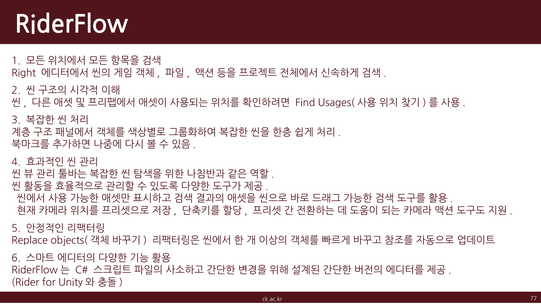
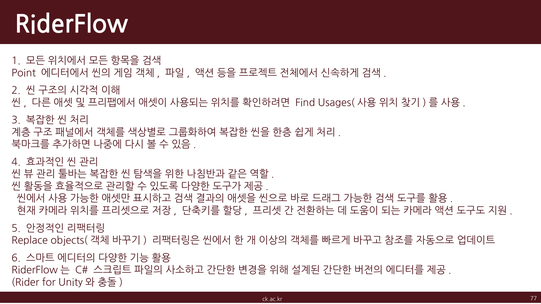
Right: Right -> Point (24, 73)
